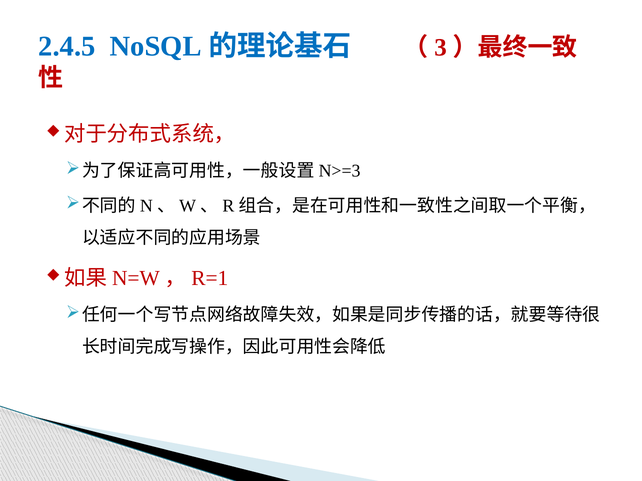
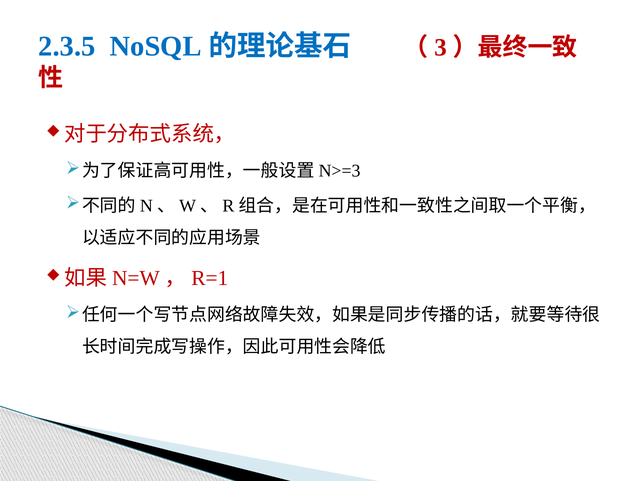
2.4.5: 2.4.5 -> 2.3.5 (67, 46)
